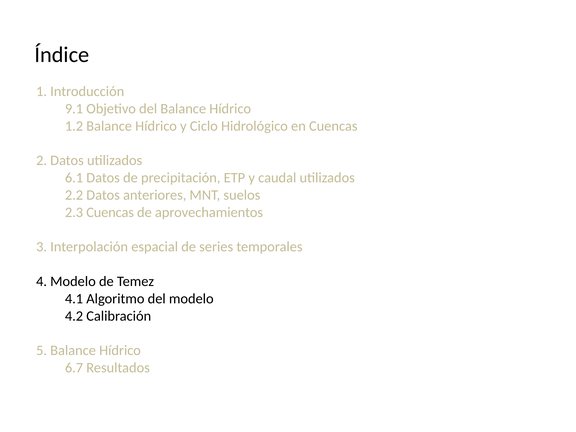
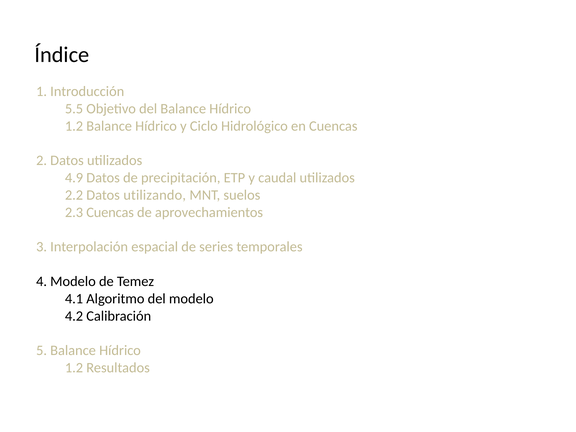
9.1: 9.1 -> 5.5 (74, 109)
6.1: 6.1 -> 4.9 (74, 178)
anteriores: anteriores -> utilizando (155, 195)
6.7: 6.7 -> 1.2 (74, 368)
